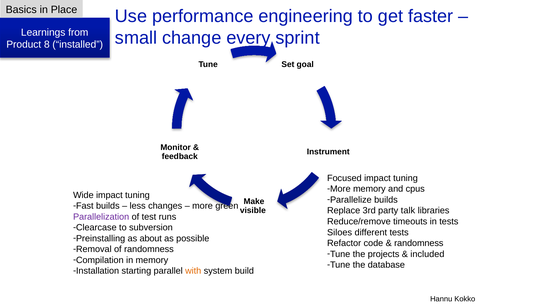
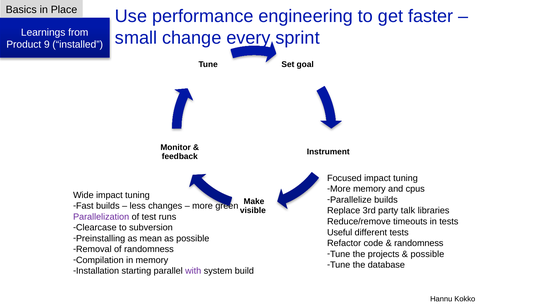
8: 8 -> 9 (47, 45)
Siloes: Siloes -> Useful (340, 232)
about: about -> mean (151, 238)
included: included -> possible (427, 254)
with colour: orange -> purple (193, 271)
